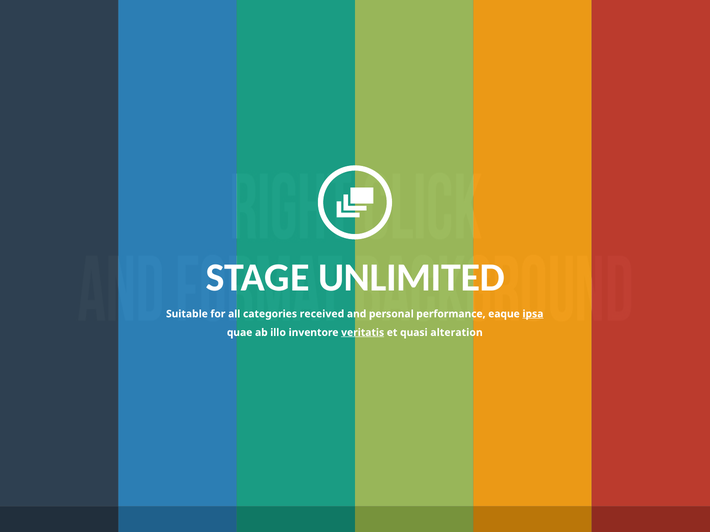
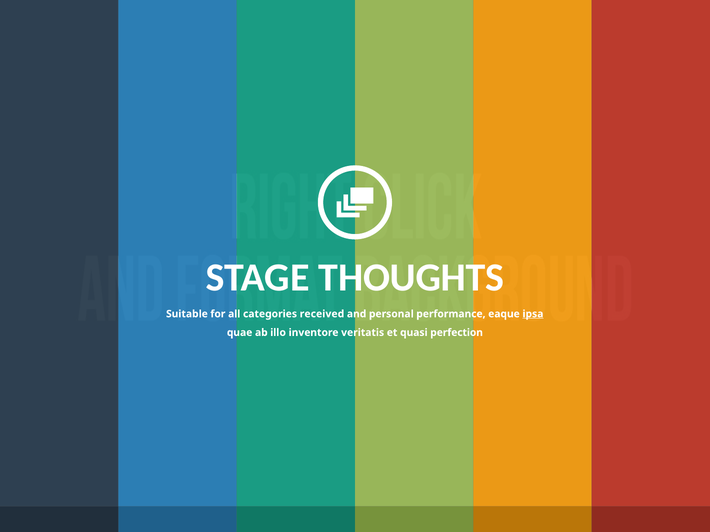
UNLIMITED: UNLIMITED -> THOUGHTS (411, 278)
veritatis underline: present -> none (363, 333)
alteration: alteration -> perfection (457, 333)
